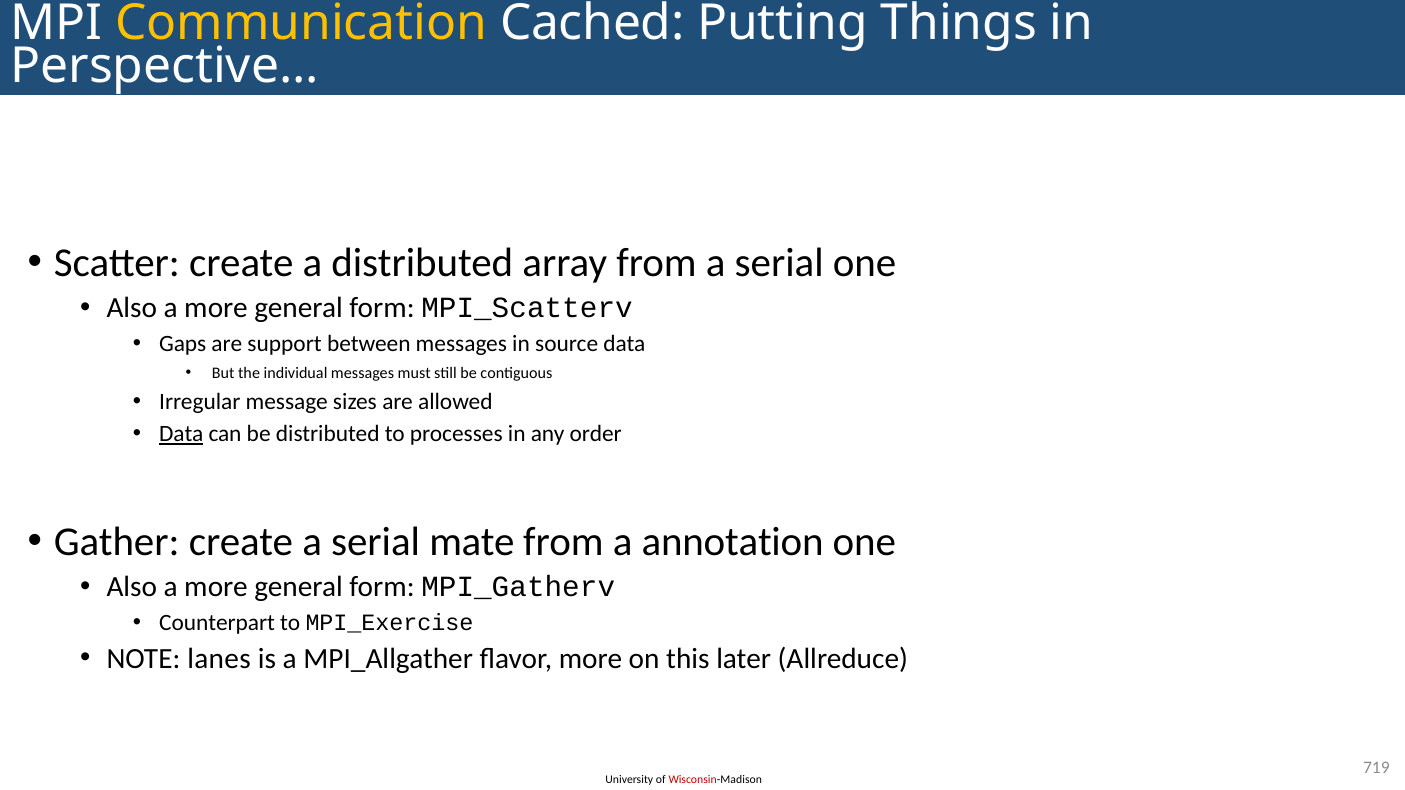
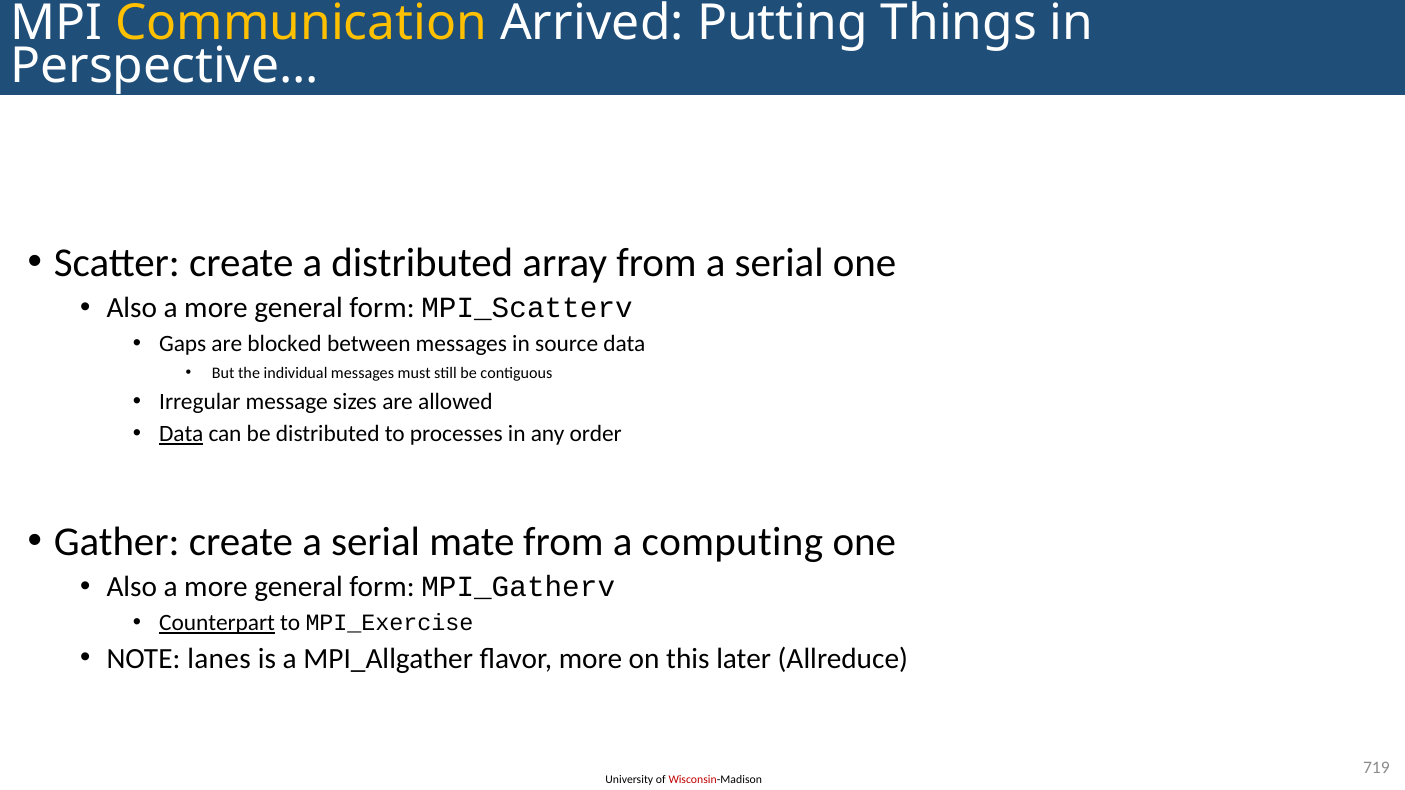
Cached: Cached -> Arrived (592, 23)
support: support -> blocked (285, 344)
annotation: annotation -> computing (732, 542)
Counterpart underline: none -> present (217, 623)
